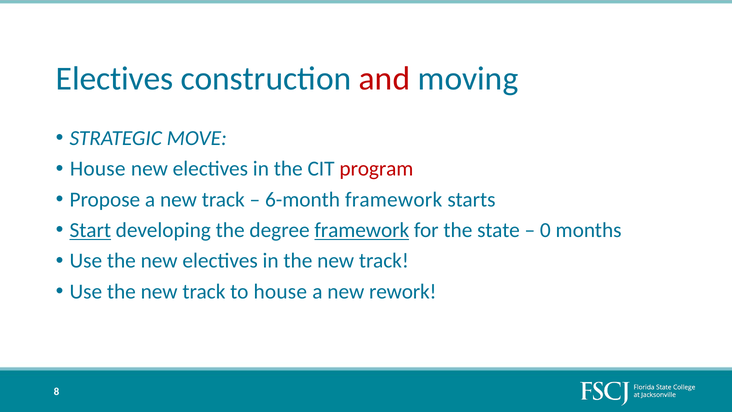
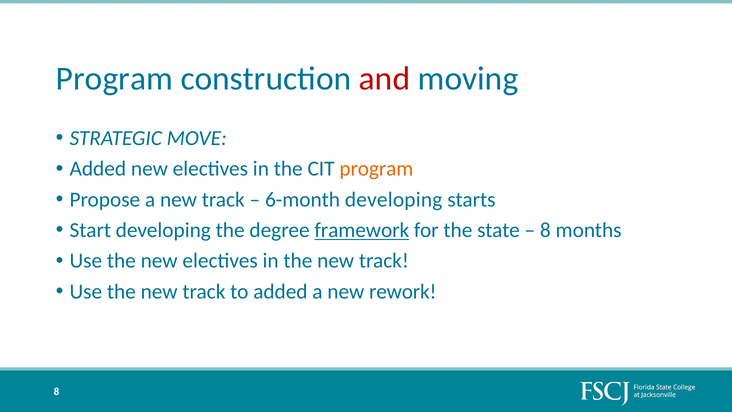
Electives: Electives -> Program (114, 78)
House: House -> Added (98, 169)
program colour: red -> orange (376, 169)
6-month framework: framework -> developing (394, 199)
Start underline: present -> none (90, 230)
0: 0 -> 8 (545, 230)
to house: house -> added (280, 291)
